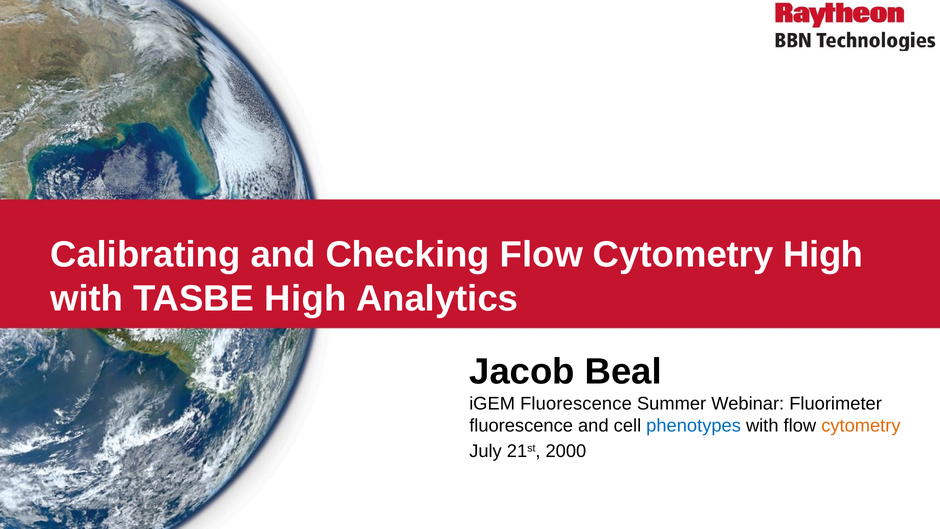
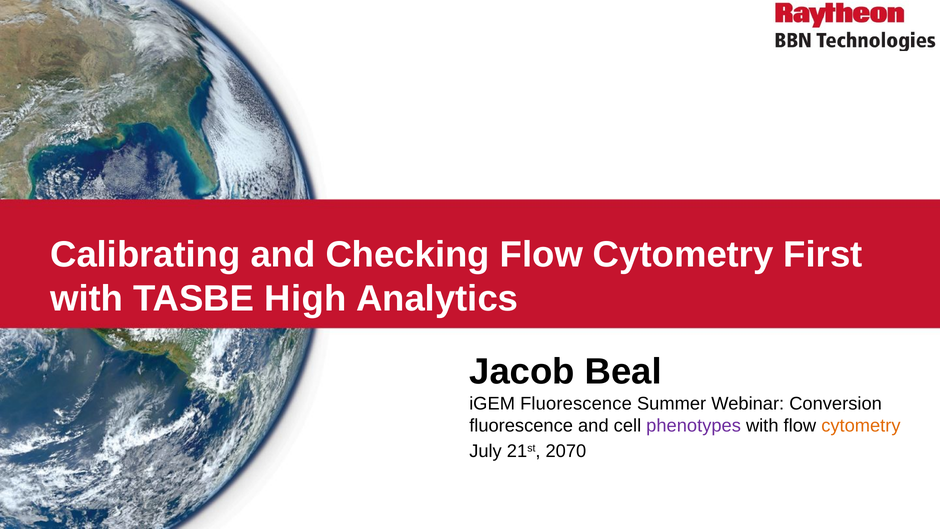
Cytometry High: High -> First (823, 254)
Fluorimeter: Fluorimeter -> Conversion (836, 403)
phenotypes colour: blue -> purple (694, 425)
2000: 2000 -> 2070 (566, 451)
